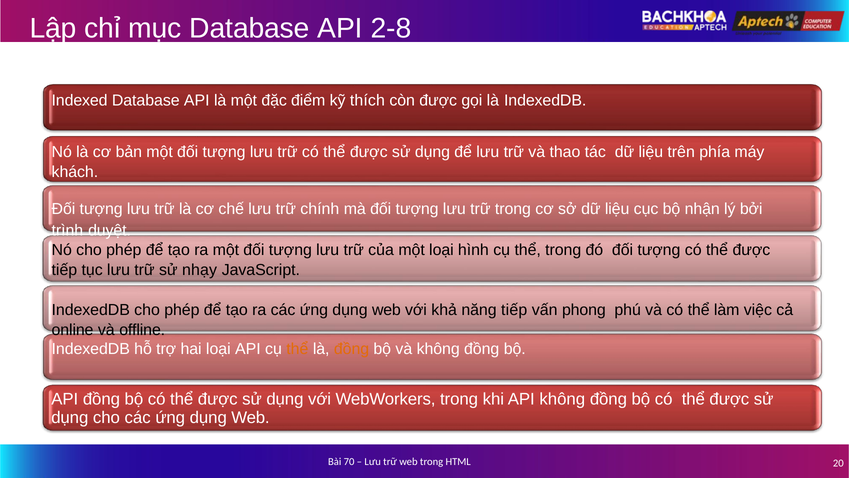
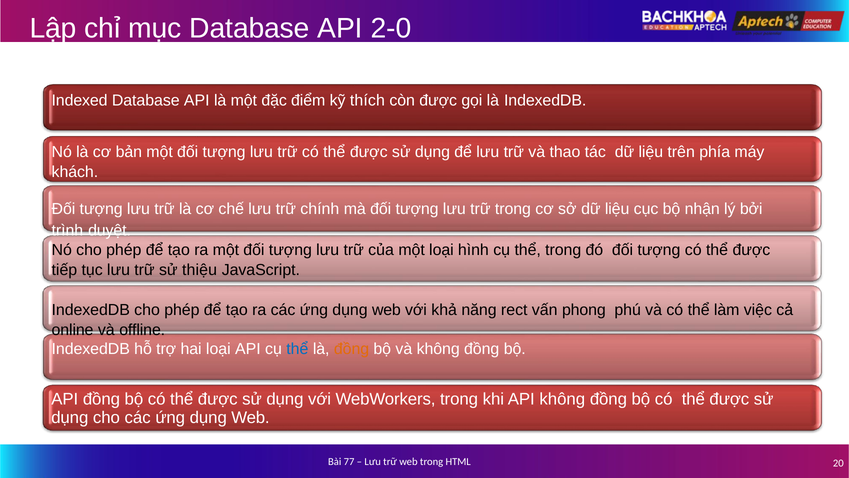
2-8: 2-8 -> 2-0 (391, 28)
nhạy: nhạy -> thiệu (200, 270)
năng tiếp: tiếp -> rect (514, 310)
thể colour: orange -> blue (297, 349)
70: 70 -> 77 (349, 461)
